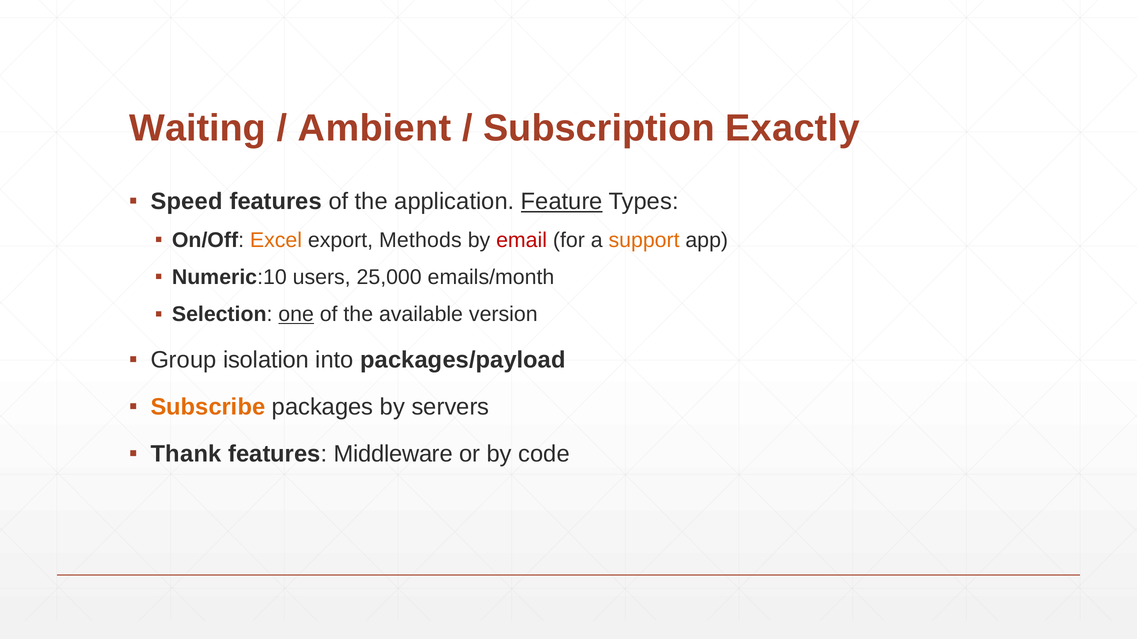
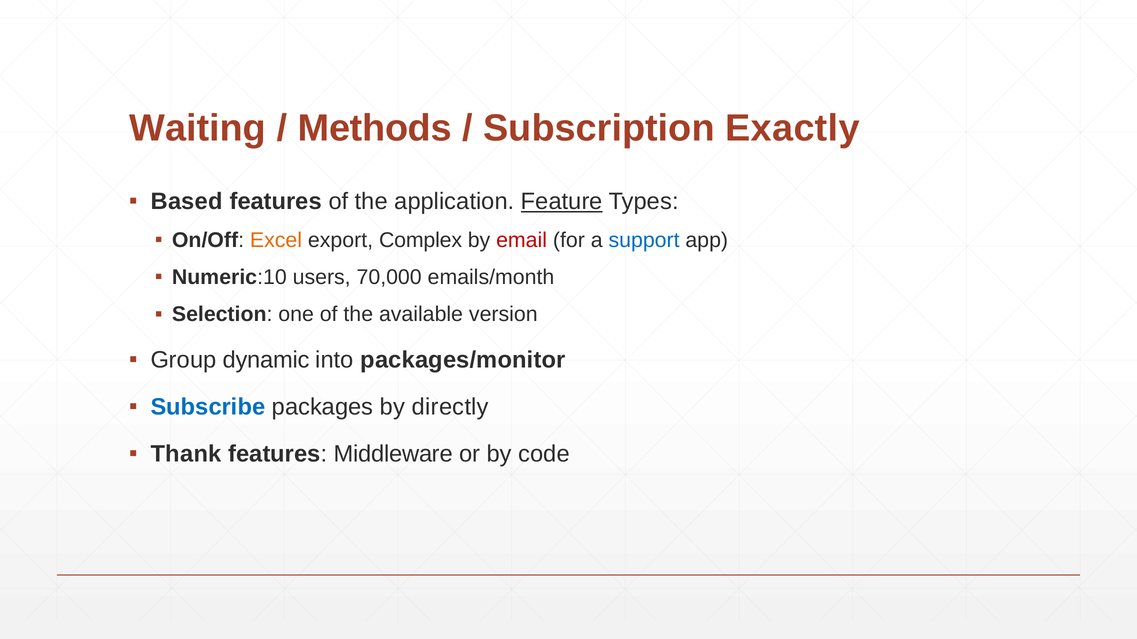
Ambient: Ambient -> Methods (375, 129)
Speed: Speed -> Based (187, 202)
Methods: Methods -> Complex (421, 240)
support colour: orange -> blue (644, 240)
25,000: 25,000 -> 70,000 (389, 277)
one underline: present -> none (296, 315)
isolation: isolation -> dynamic (266, 360)
packages/payload: packages/payload -> packages/monitor (463, 360)
Subscribe colour: orange -> blue (208, 407)
servers: servers -> directly (450, 407)
